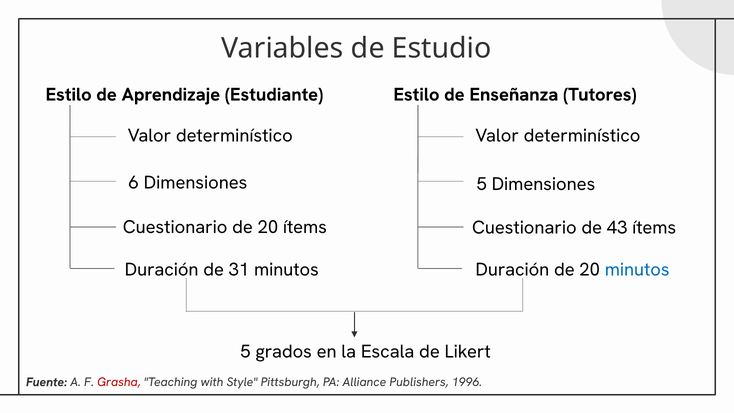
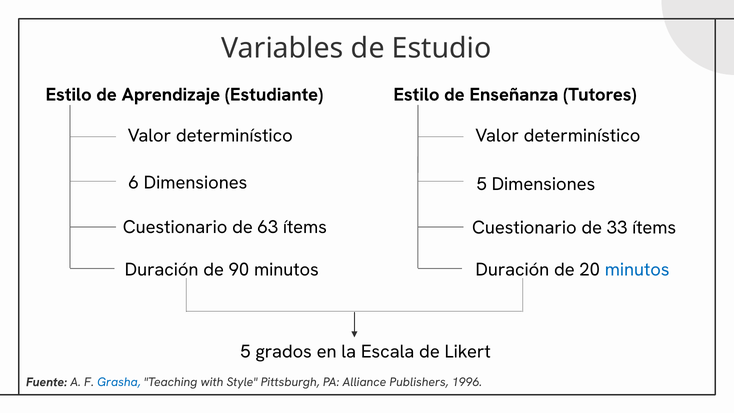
Cuestionario de 20: 20 -> 63 (268, 227)
43: 43 -> 33 (617, 228)
31: 31 -> 90 (239, 269)
Grasha colour: red -> blue (119, 382)
